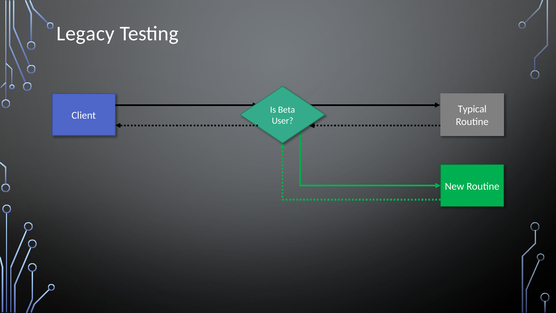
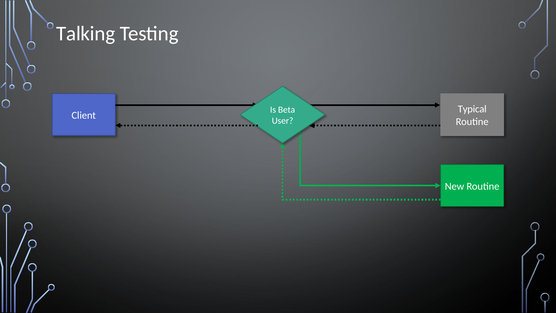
Legacy: Legacy -> Talking (86, 34)
